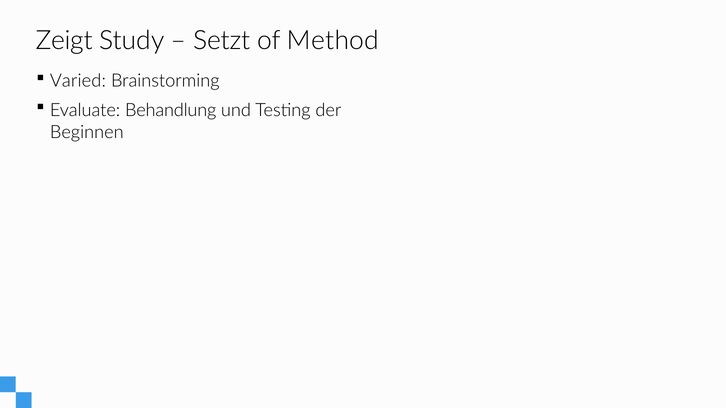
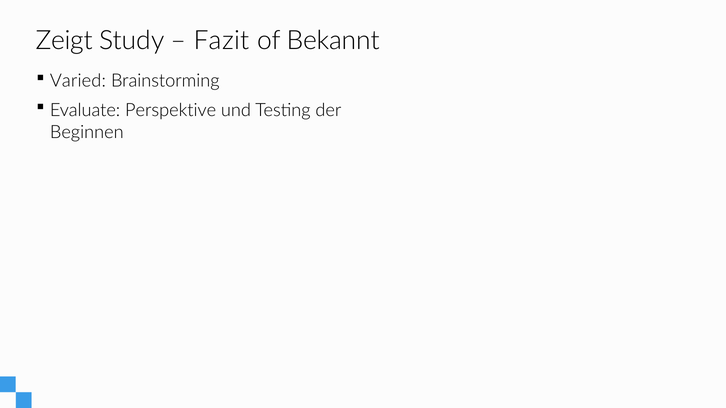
Setzt: Setzt -> Fazit (222, 40)
Method: Method -> Bekannt (333, 40)
Behandlung: Behandlung -> Perspektive (171, 110)
